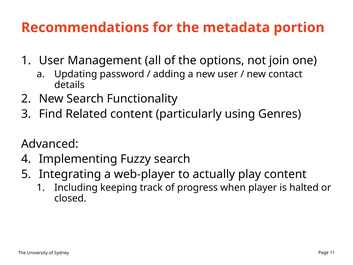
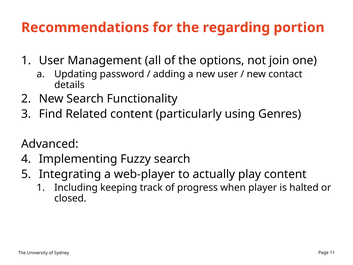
metadata: metadata -> regarding (236, 28)
